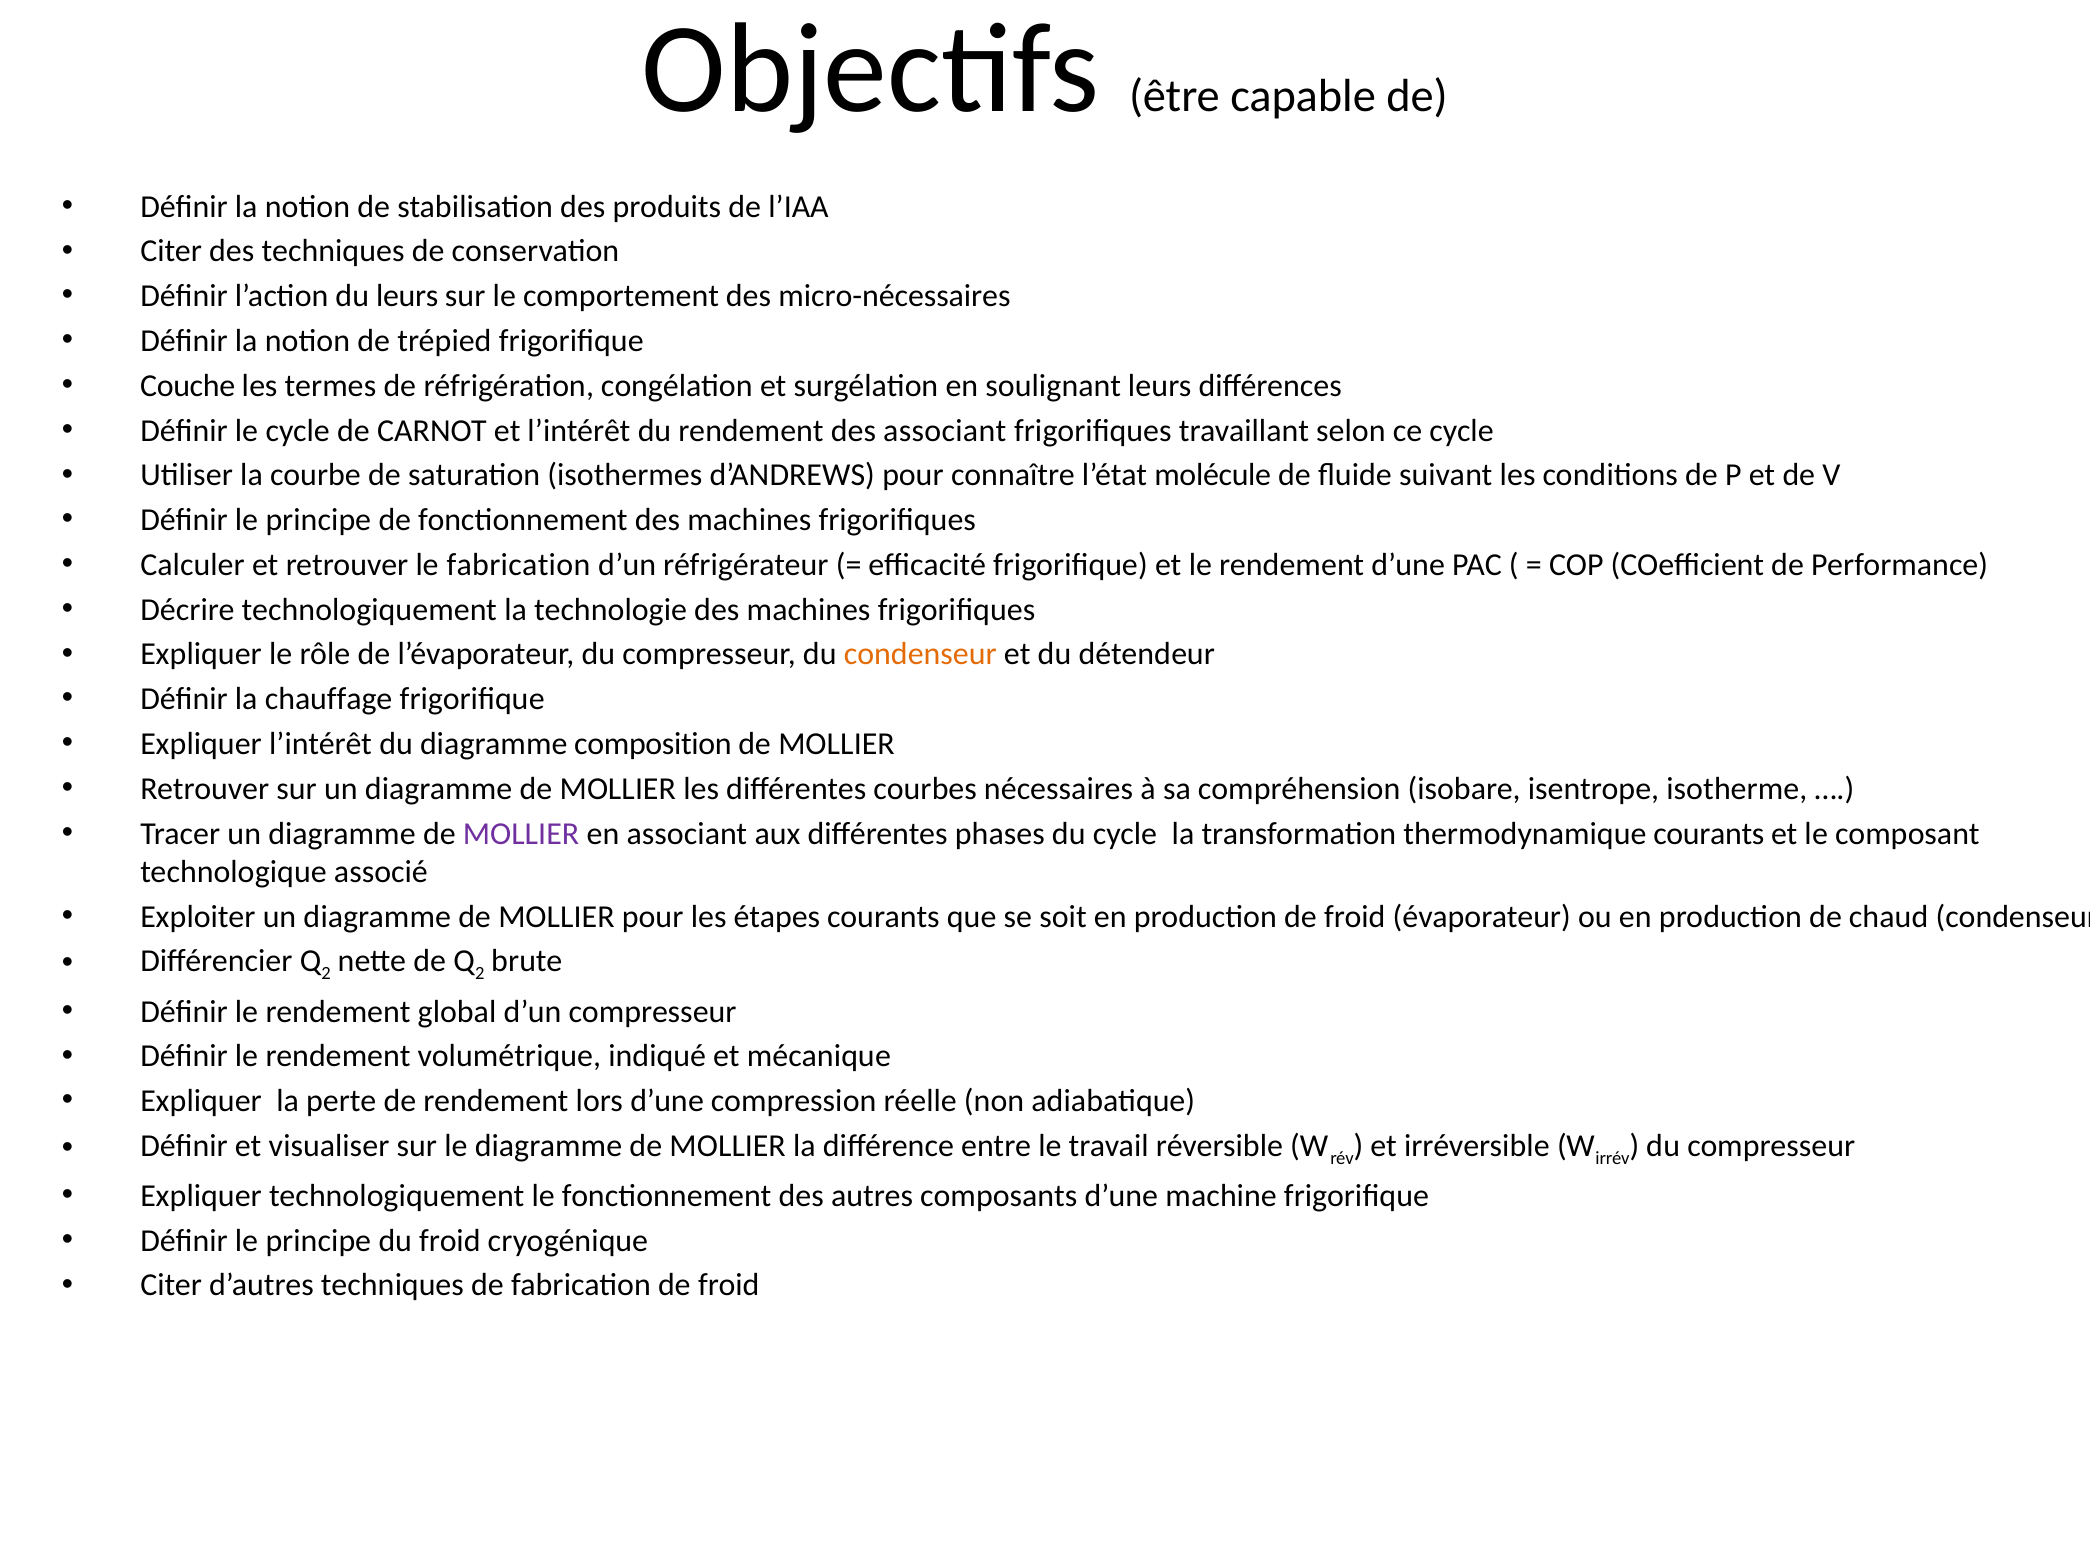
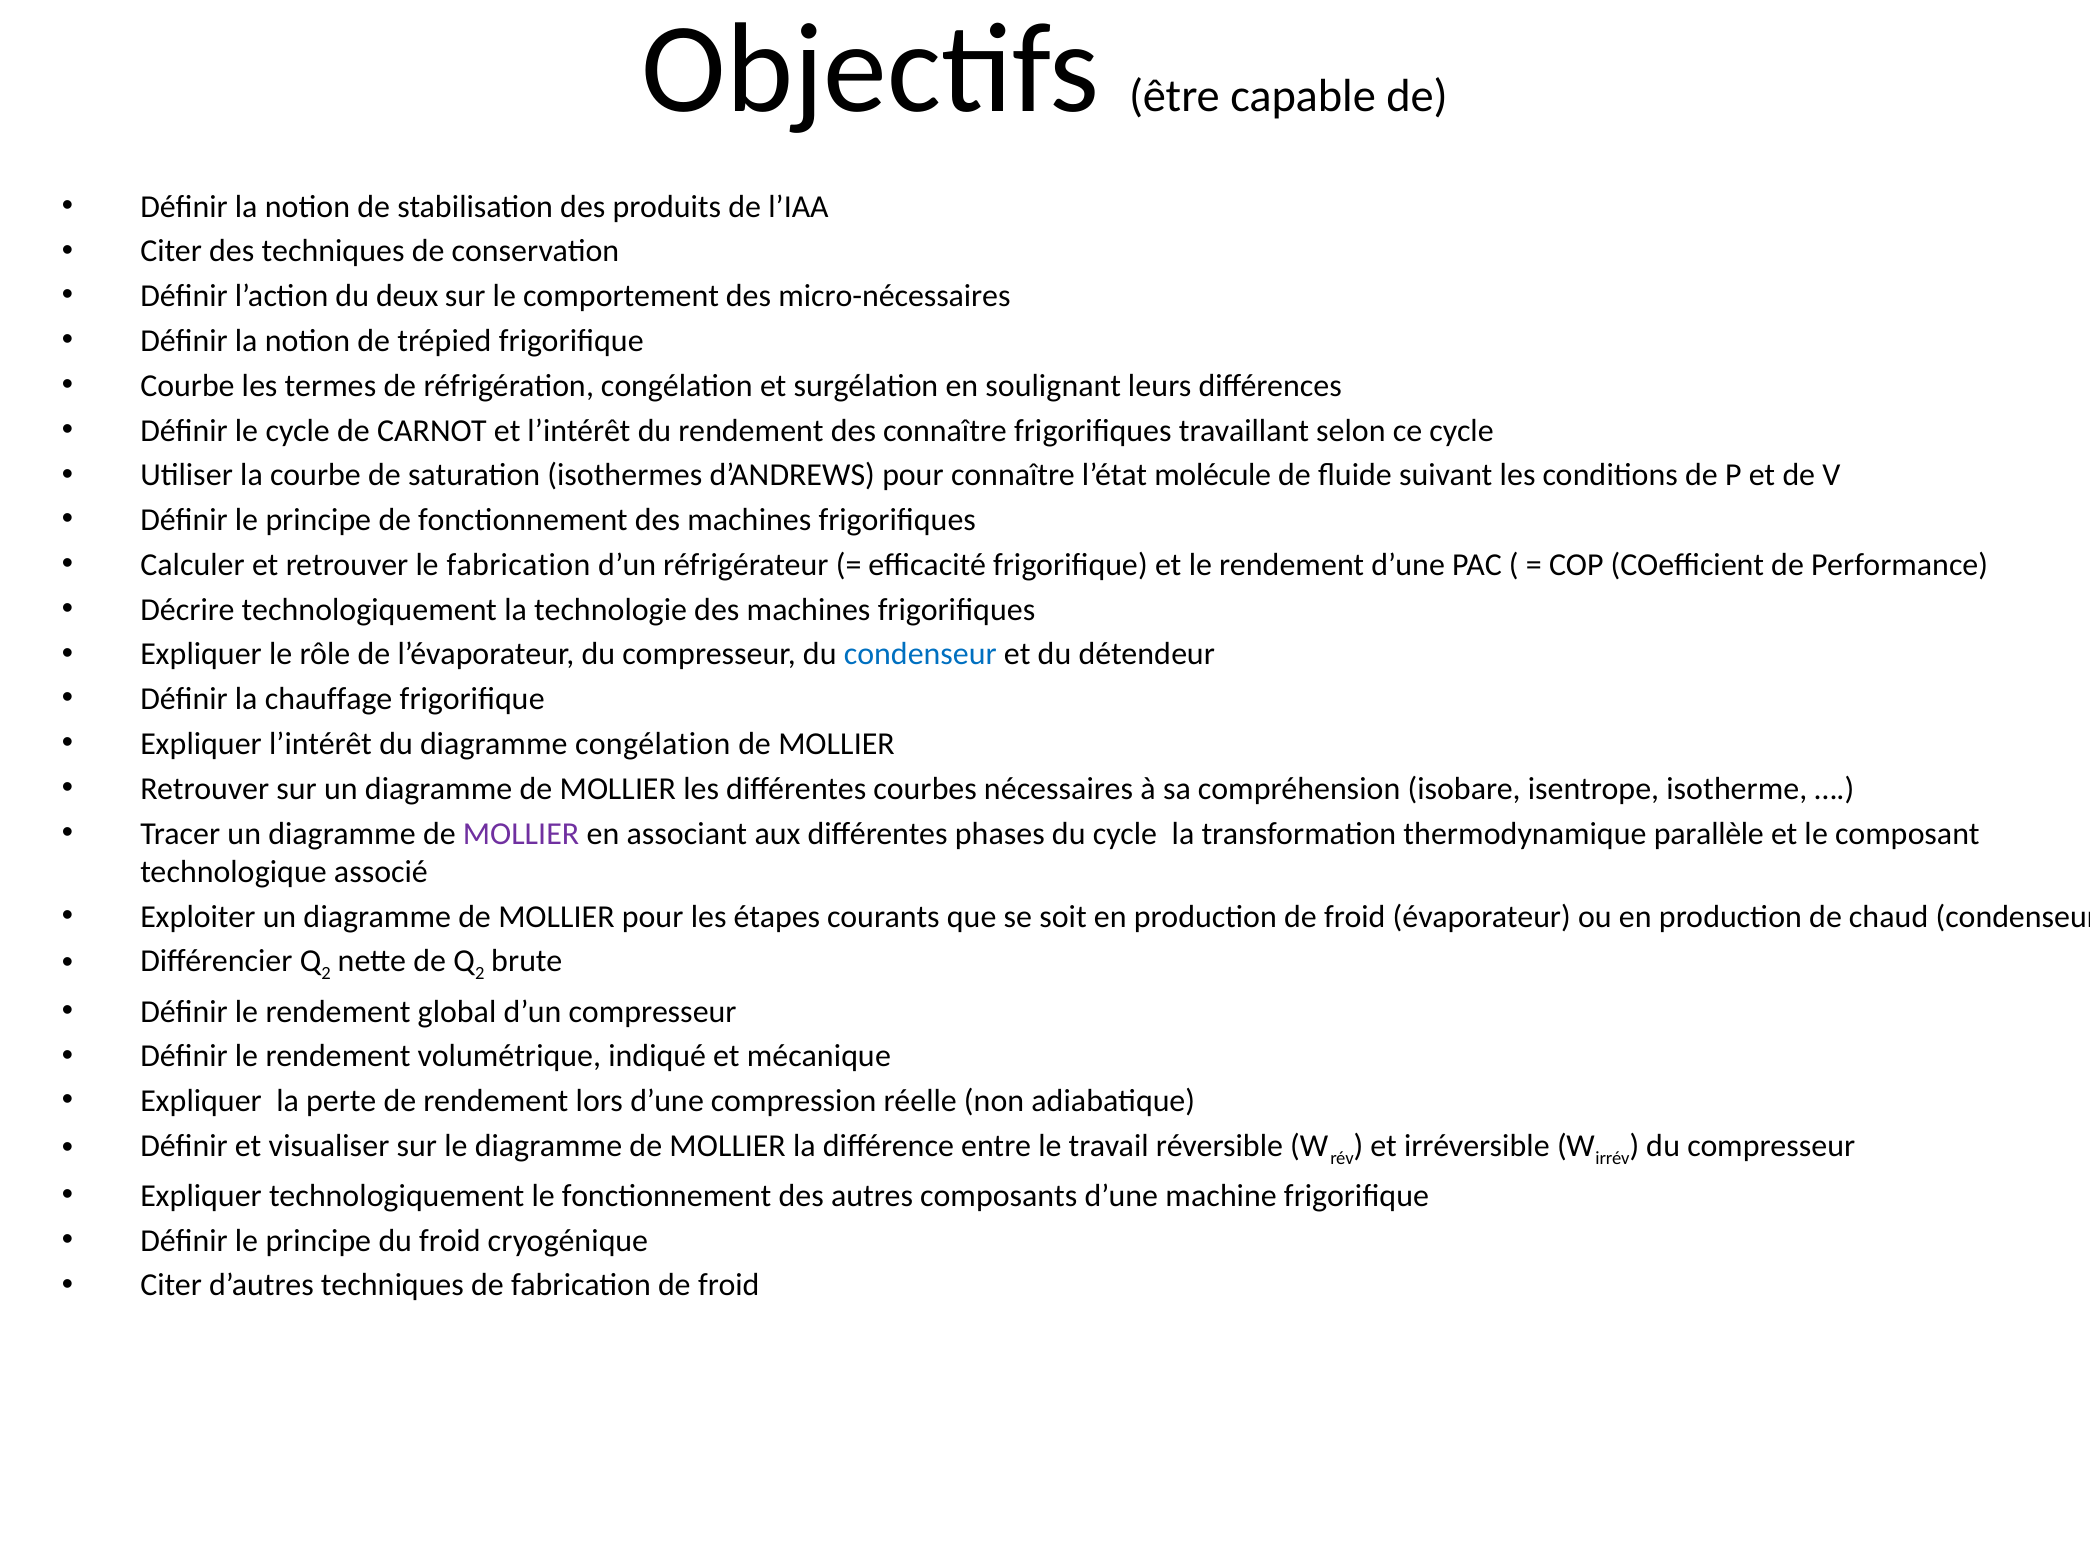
du leurs: leurs -> deux (407, 296)
Couche: Couche -> Courbe (187, 386)
des associant: associant -> connaître (945, 430)
condenseur colour: orange -> blue (920, 654)
diagramme composition: composition -> congélation (653, 744)
thermodynamique courants: courants -> parallèle (1709, 833)
